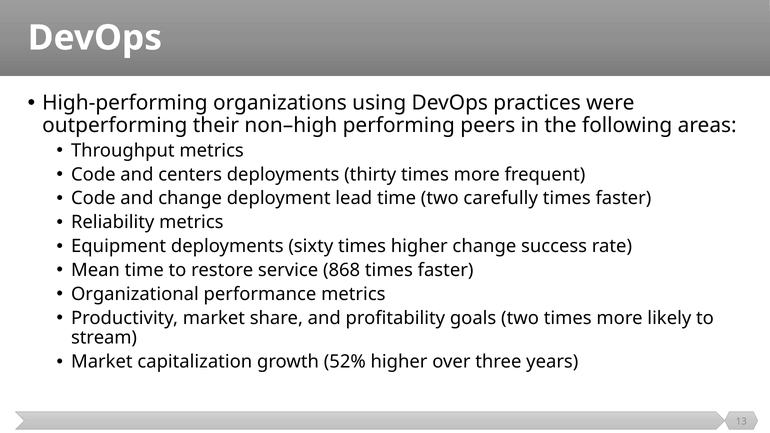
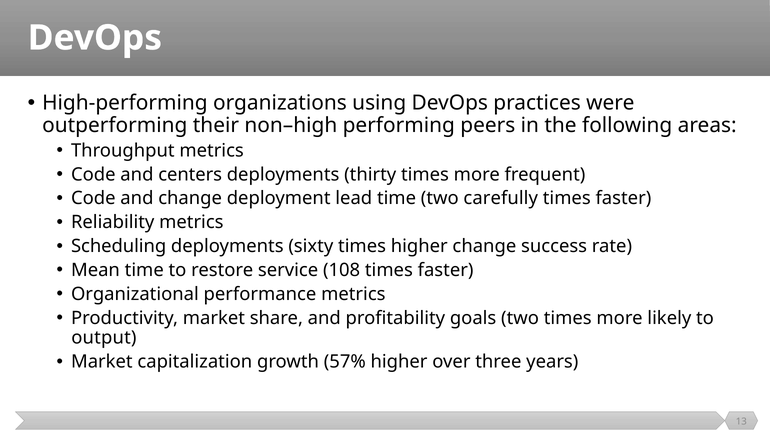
Equipment: Equipment -> Scheduling (119, 246)
868: 868 -> 108 (342, 270)
stream: stream -> output (104, 338)
52%: 52% -> 57% (345, 362)
